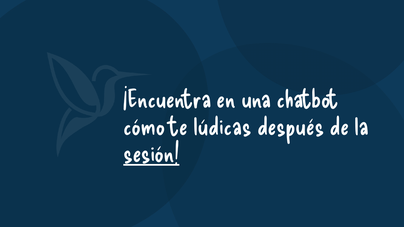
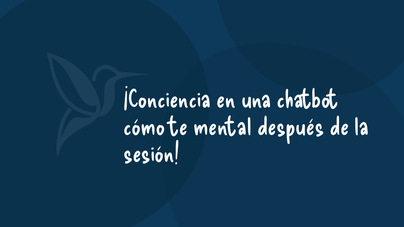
¡Encuentra: ¡Encuentra -> ¡Conciencia (167, 100)
lúdicas: lúdicas -> mental (223, 127)
sesión underline: present -> none (151, 154)
